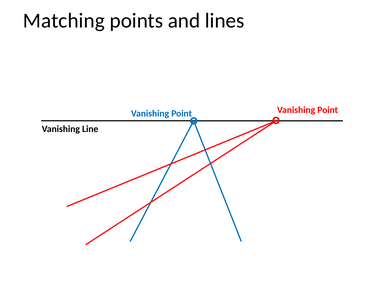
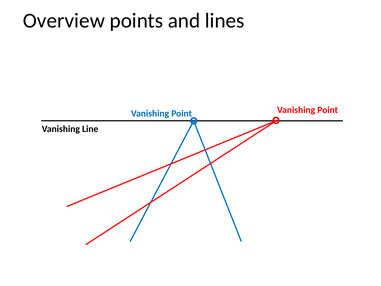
Matching: Matching -> Overview (64, 21)
